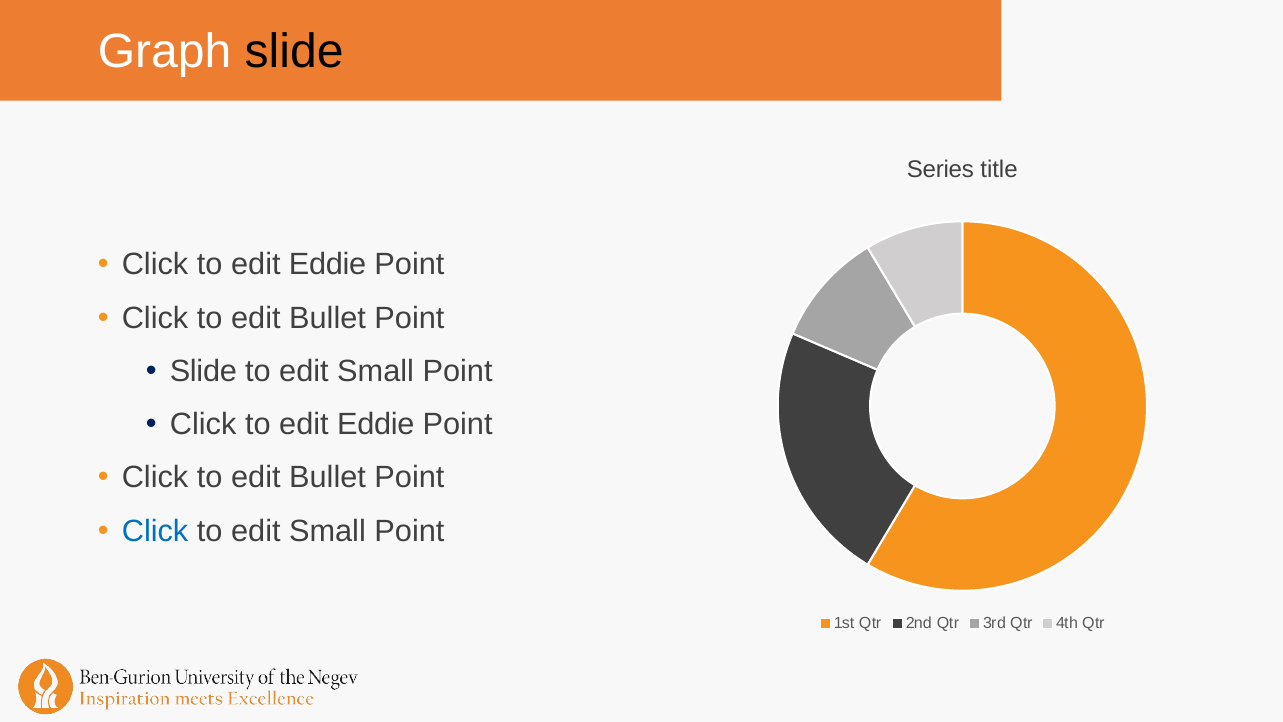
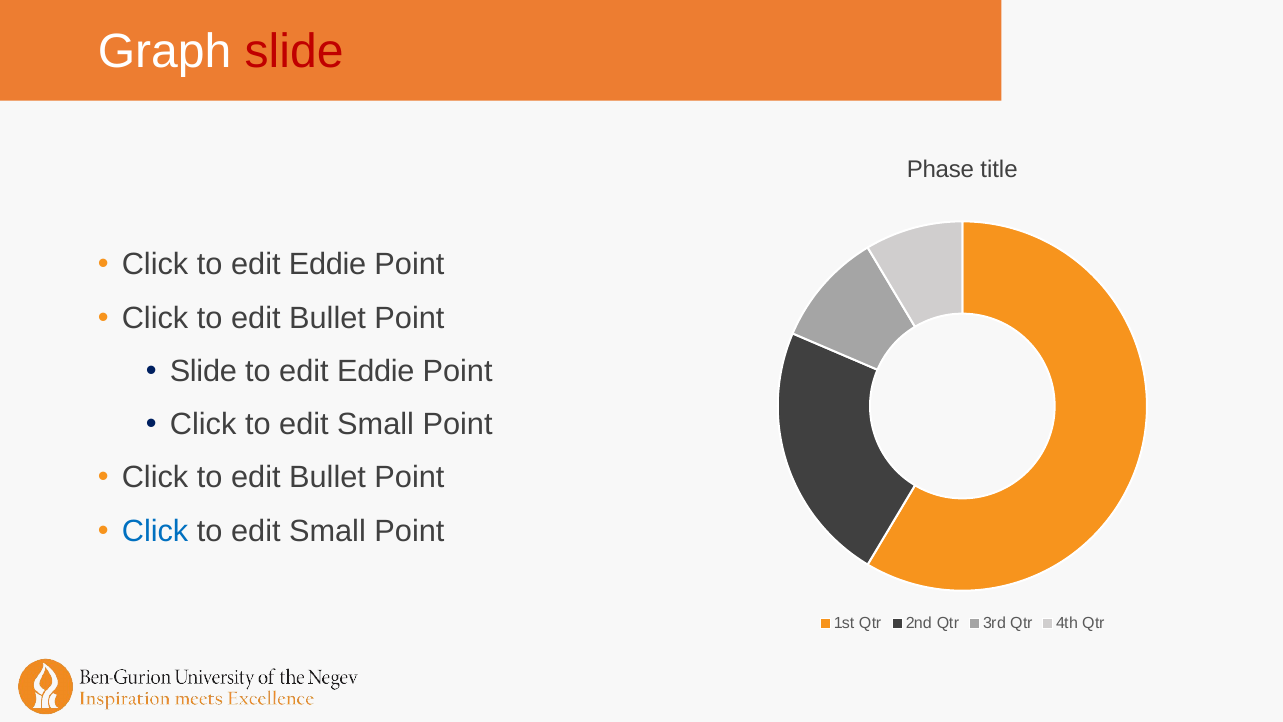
slide colour: black -> red (294, 51)
Series: Series -> Phase (940, 170)
Small: Small -> Eddie (376, 371)
Eddie: Eddie -> Small (376, 424)
